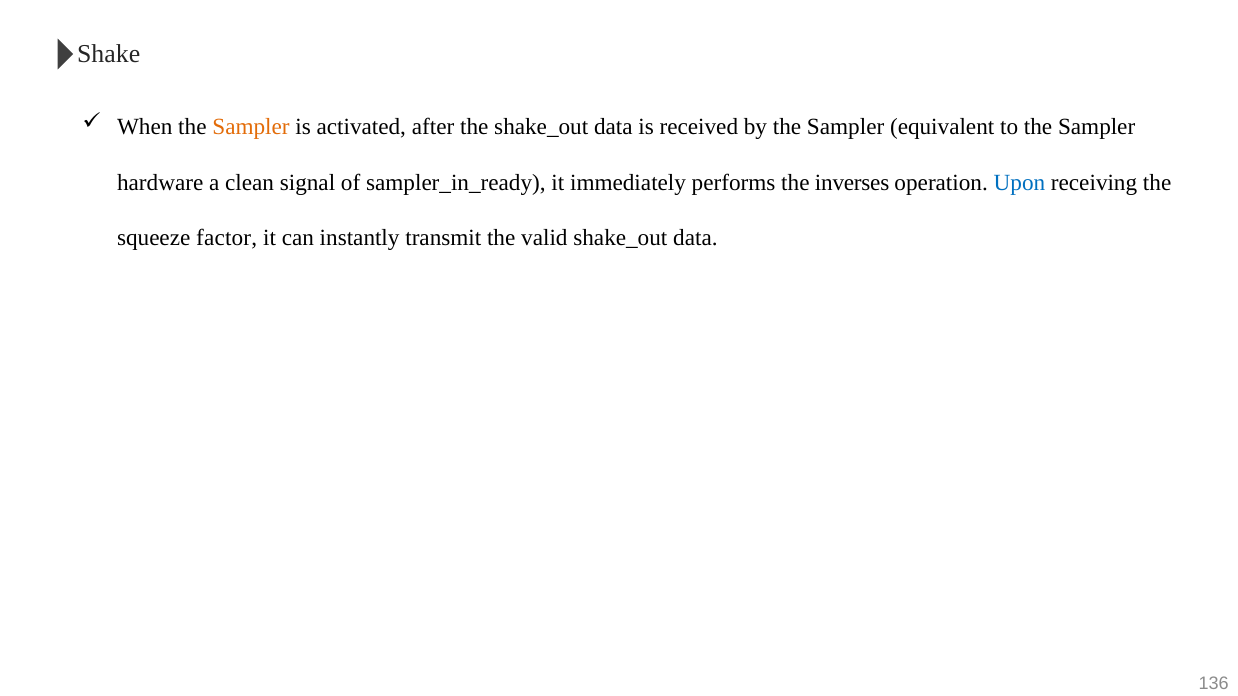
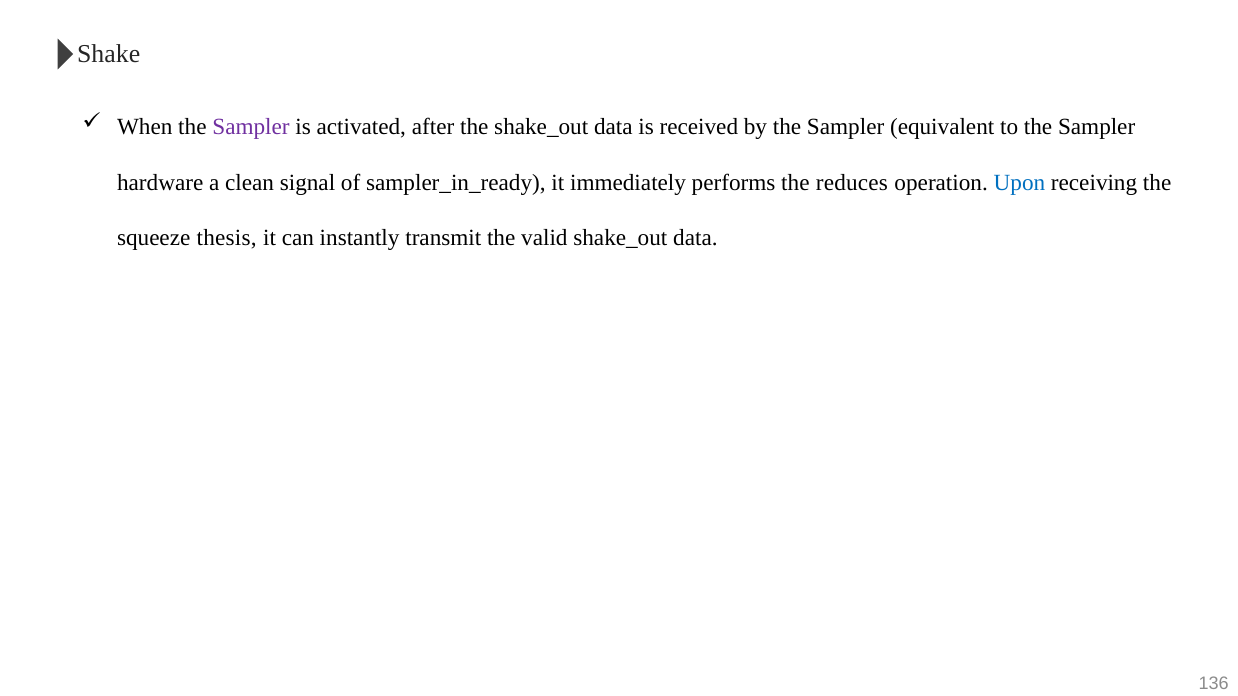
Sampler colour: orange -> purple (251, 127)
inverses: inverses -> reduces (852, 183)
factor: factor -> thesis (227, 238)
